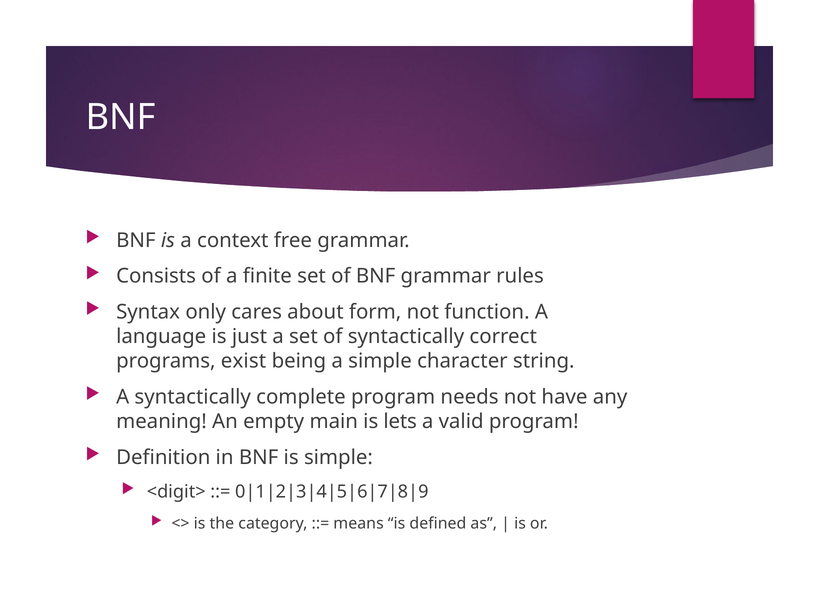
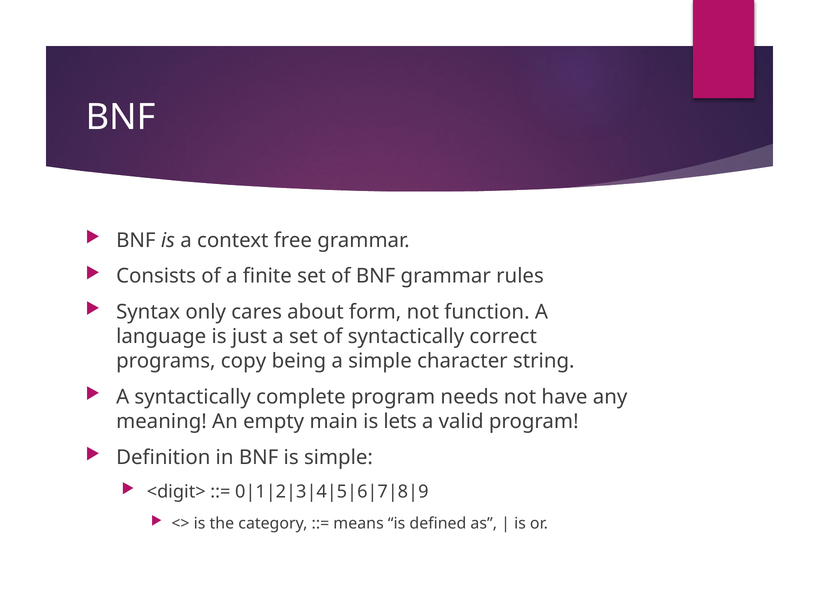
exist: exist -> copy (244, 361)
